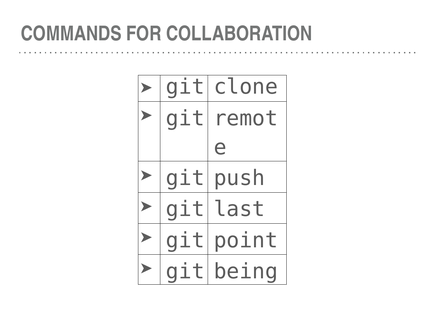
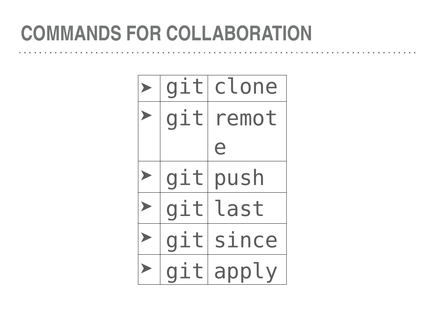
point: point -> since (246, 241)
being: being -> apply (246, 272)
